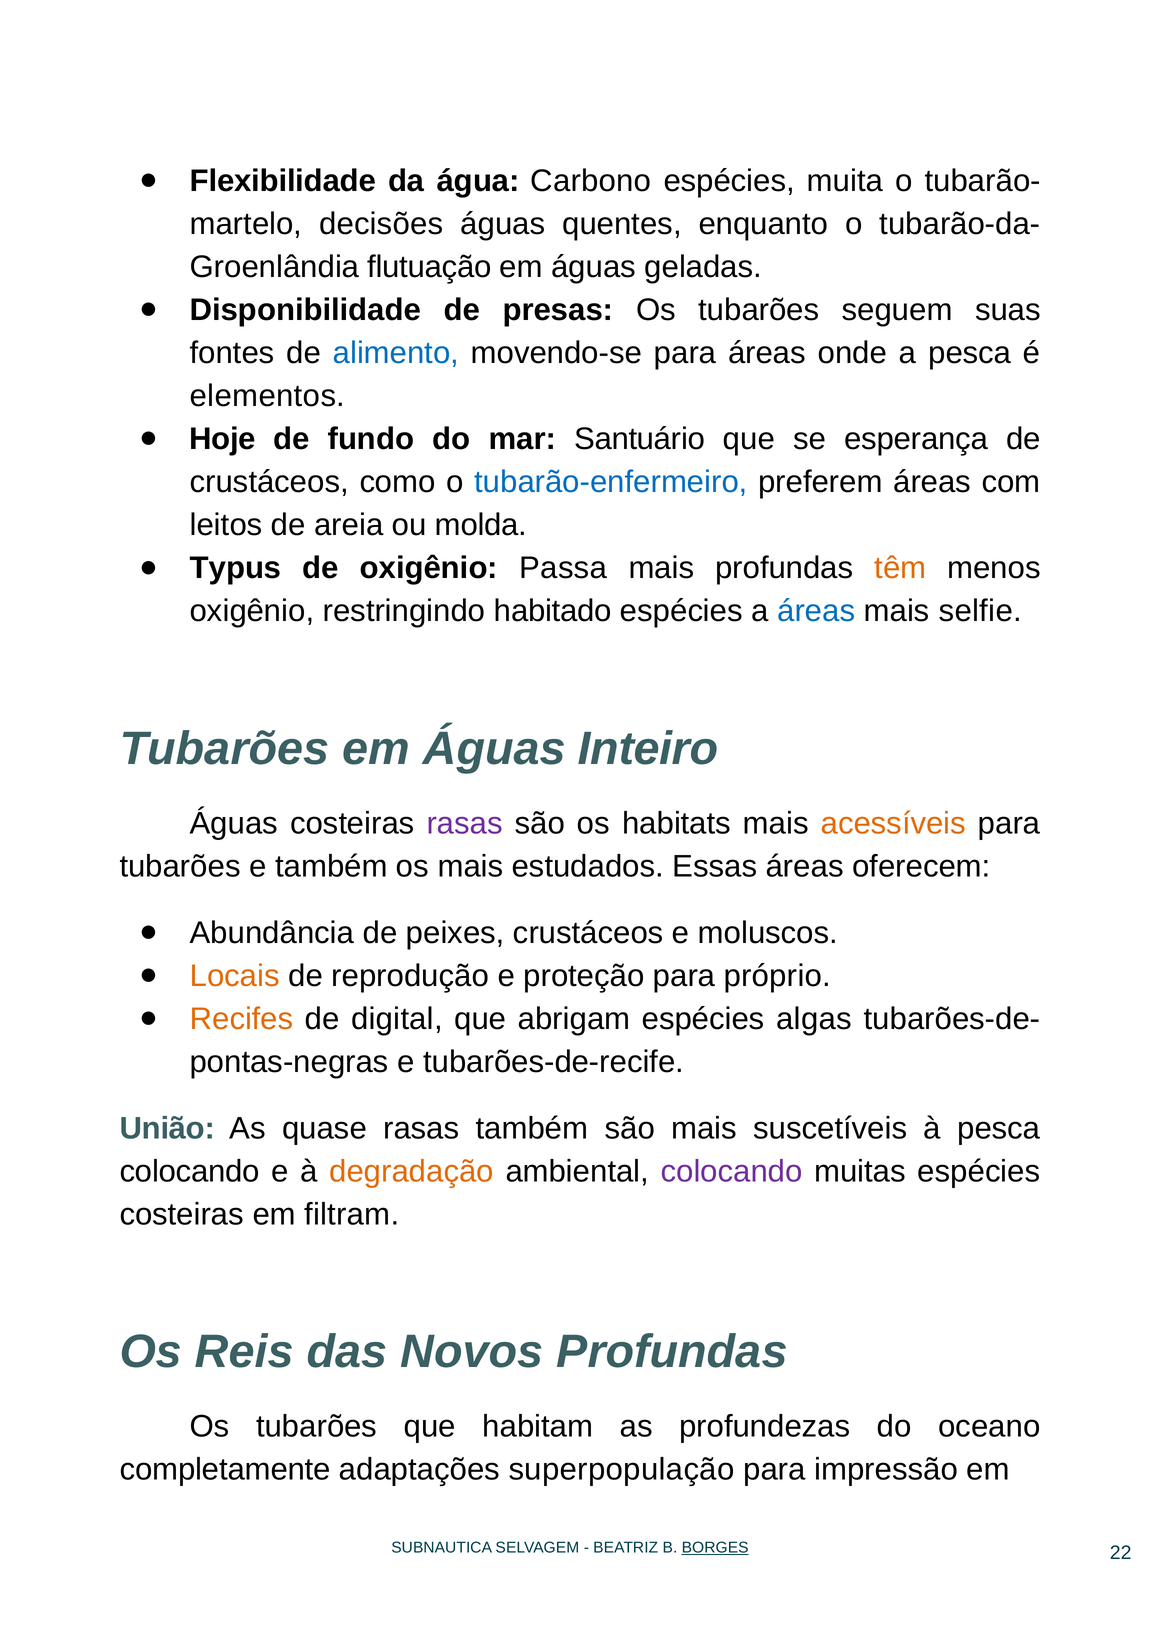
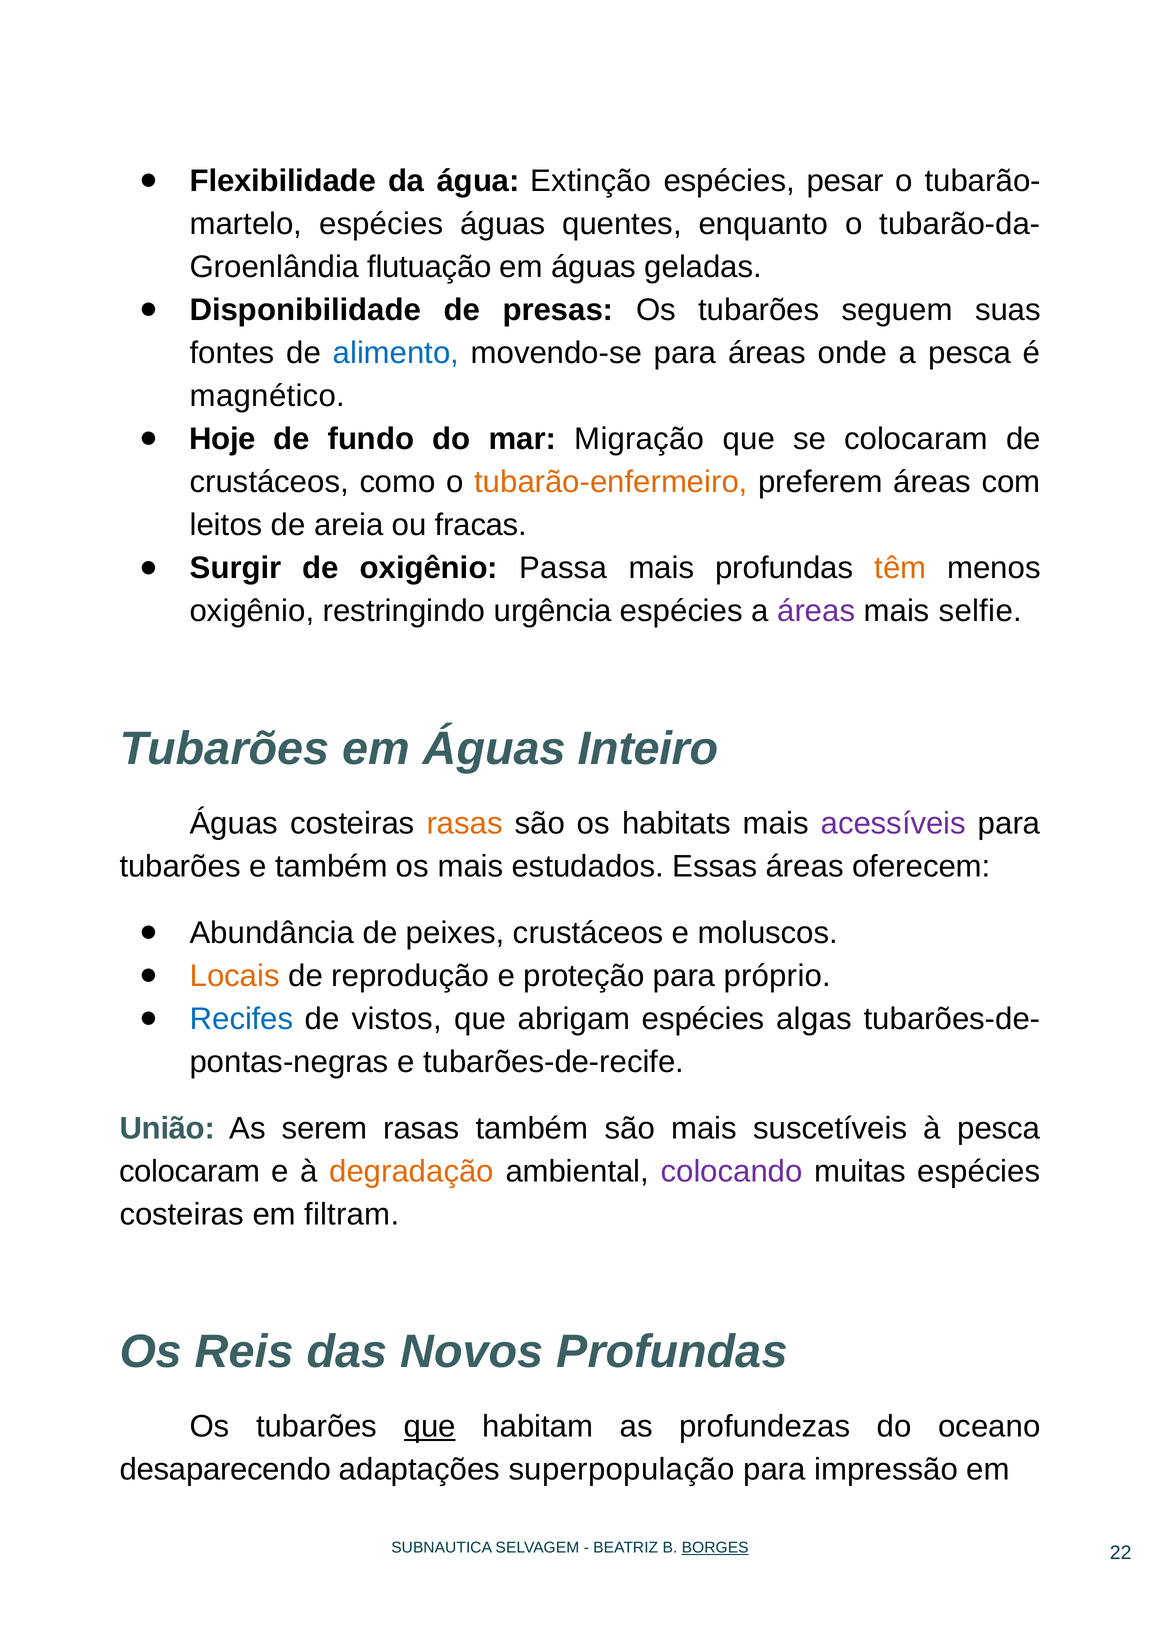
Carbono: Carbono -> Extinção (591, 181)
muita: muita -> pesar (845, 181)
decisões: decisões -> espécies (381, 224)
elementos: elementos -> magnético (267, 396)
Santuário: Santuário -> Migração (639, 439)
se esperança: esperança -> colocaram (916, 439)
tubarão-enfermeiro colour: blue -> orange (611, 482)
molda: molda -> fracas (481, 525)
Typus: Typus -> Surgir (236, 568)
habitado: habitado -> urgência (553, 611)
áreas colour: blue -> purple (816, 611)
rasas colour: purple -> orange (465, 823)
acessíveis colour: orange -> purple (893, 823)
Recifes colour: orange -> blue (242, 1019)
digital: digital -> vistos (397, 1019)
quase: quase -> serem (325, 1128)
colocando: colocando -> colocaram (190, 1171)
que underline: none -> present (430, 1427)
completamente: completamente -> desaparecendo (225, 1470)
